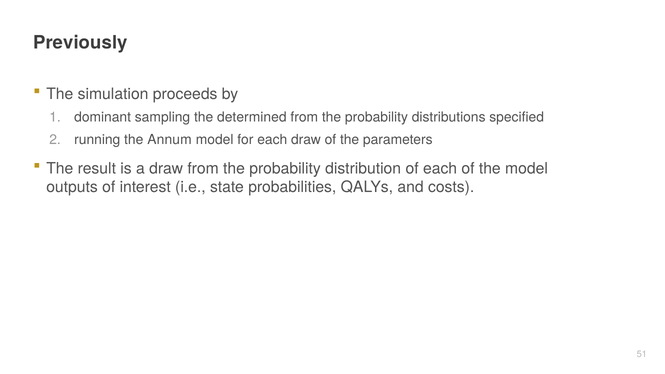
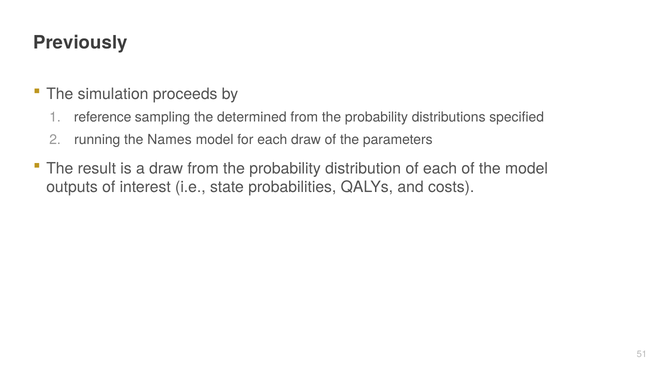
dominant: dominant -> reference (103, 117)
Annum: Annum -> Names (170, 140)
